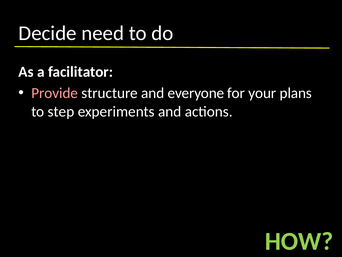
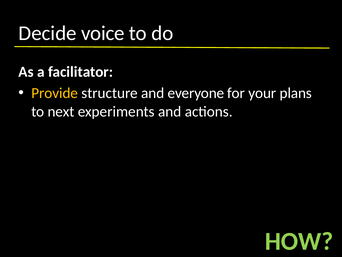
need: need -> voice (103, 33)
Provide colour: pink -> yellow (55, 93)
step: step -> next (61, 111)
